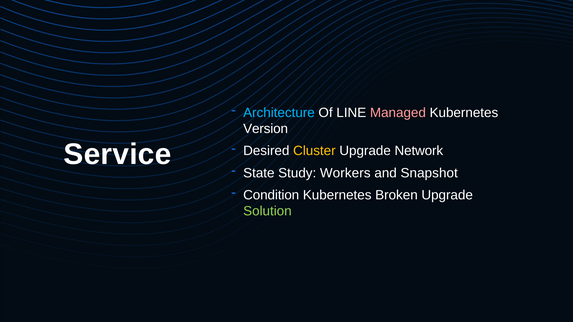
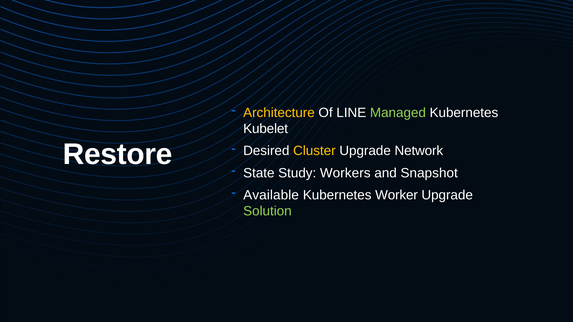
Architecture colour: light blue -> yellow (279, 113)
Managed colour: pink -> light green (398, 113)
Version: Version -> Kubelet (266, 129)
Service: Service -> Restore (118, 155)
Condition: Condition -> Available (271, 195)
Broken: Broken -> Worker (397, 195)
